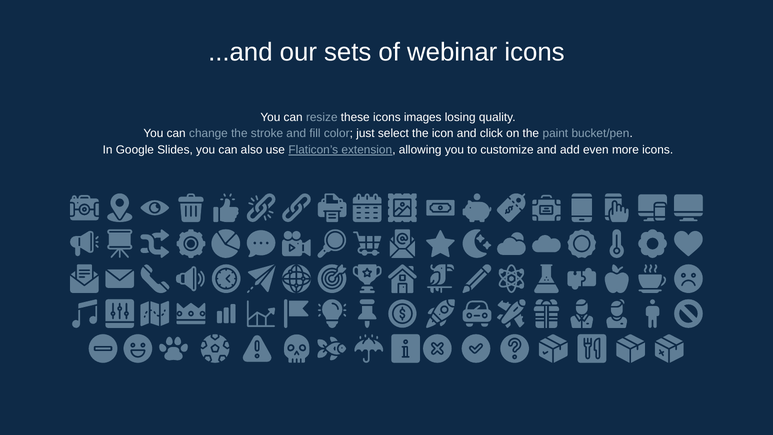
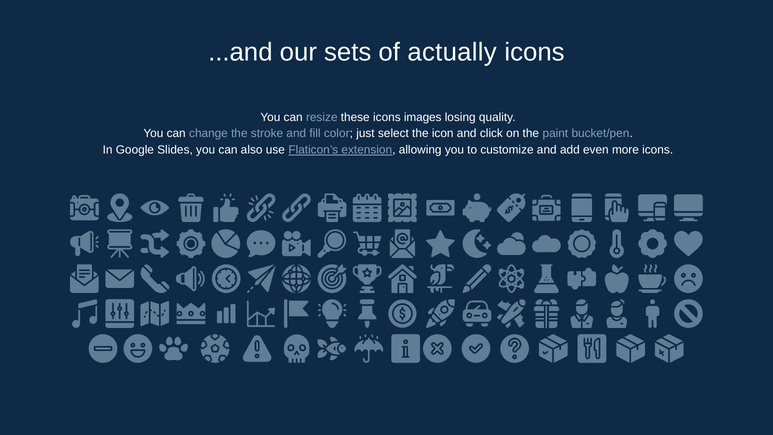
webinar: webinar -> actually (452, 52)
